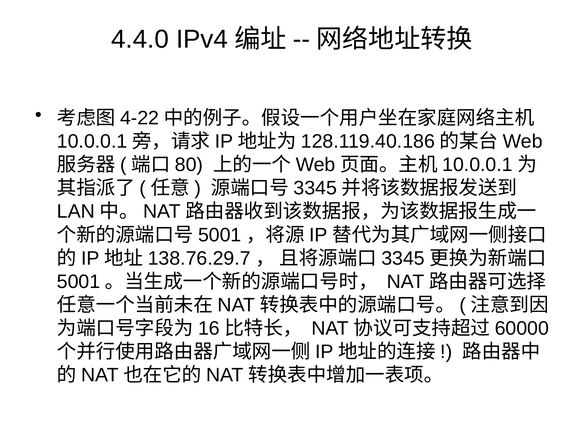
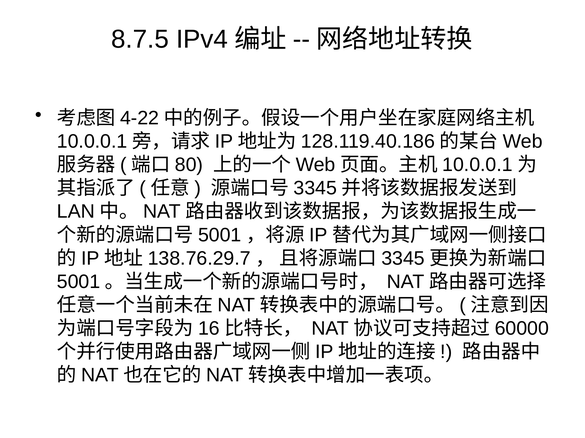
4.4.0: 4.4.0 -> 8.7.5 (140, 39)
